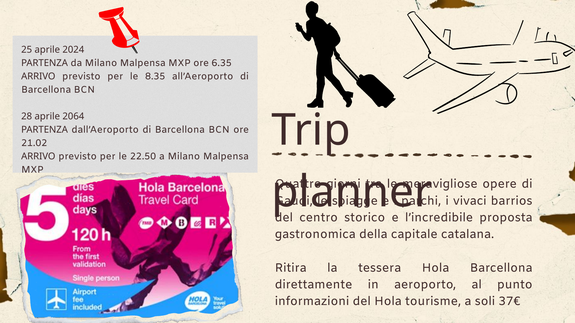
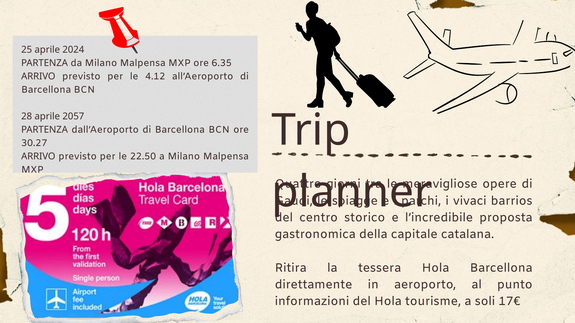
8.35: 8.35 -> 4.12 (155, 77)
2064: 2064 -> 2057 (73, 117)
21.02: 21.02 -> 30.27 (34, 143)
37€: 37€ -> 17€ (509, 302)
